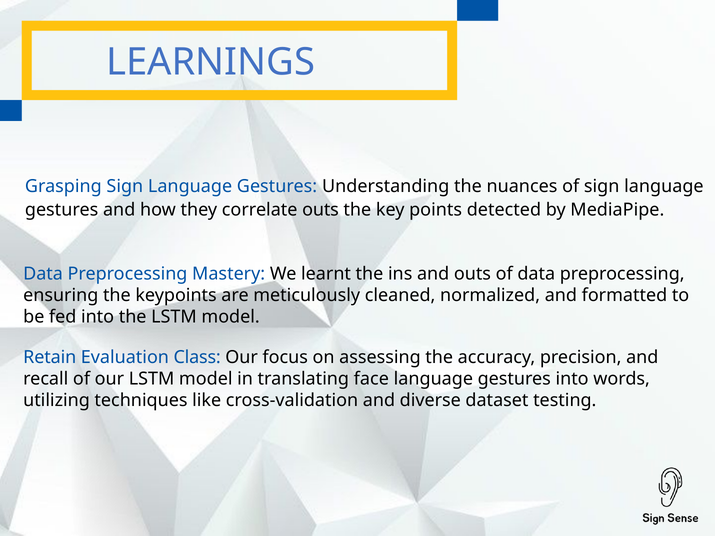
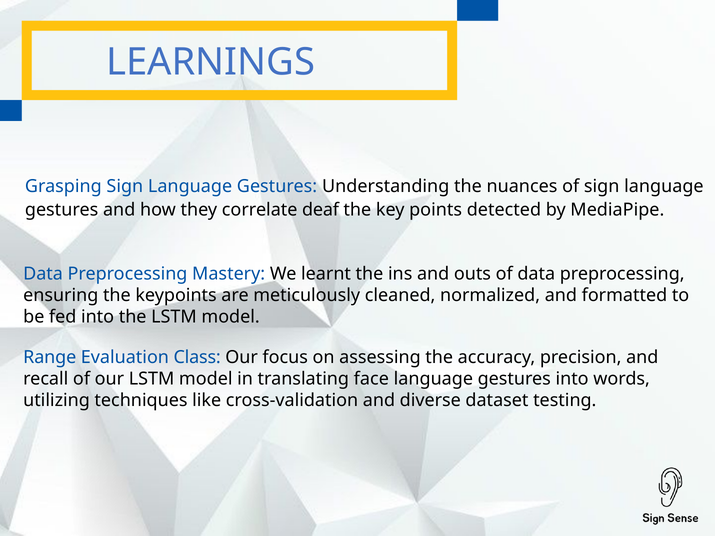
correlate outs: outs -> deaf (321, 210)
Retain: Retain -> Range (50, 358)
